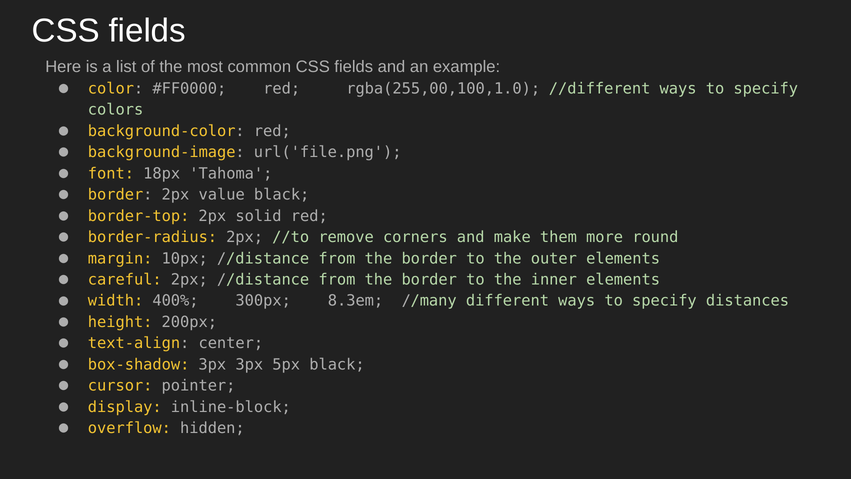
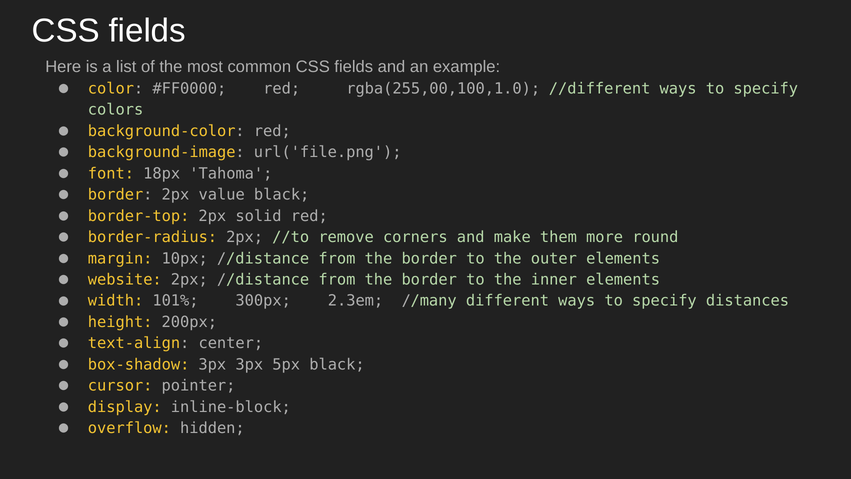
careful: careful -> website (125, 280)
400%: 400% -> 101% (175, 301)
8.3em: 8.3em -> 2.3em (356, 301)
